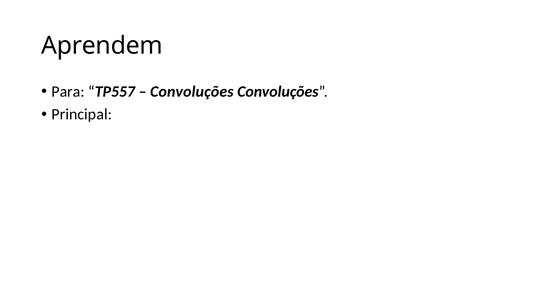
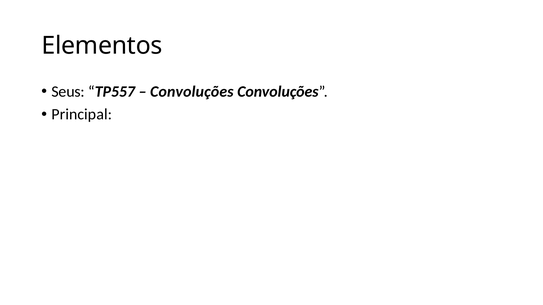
Aprendem: Aprendem -> Elementos (102, 46)
Para: Para -> Seus (68, 92)
